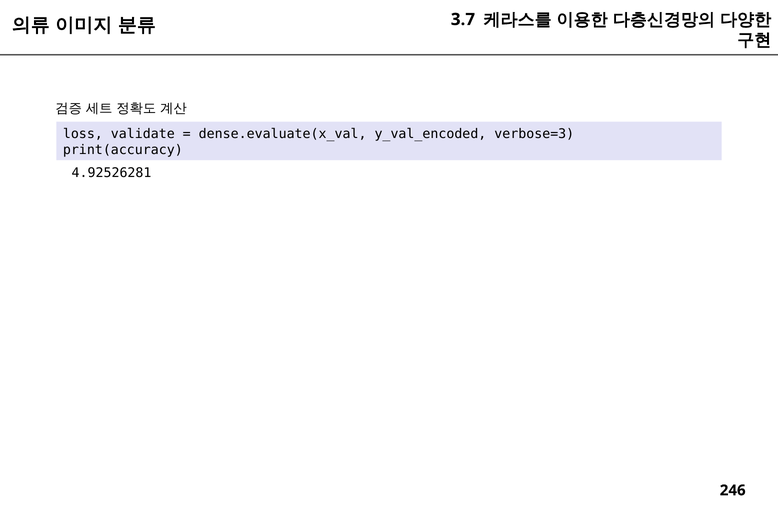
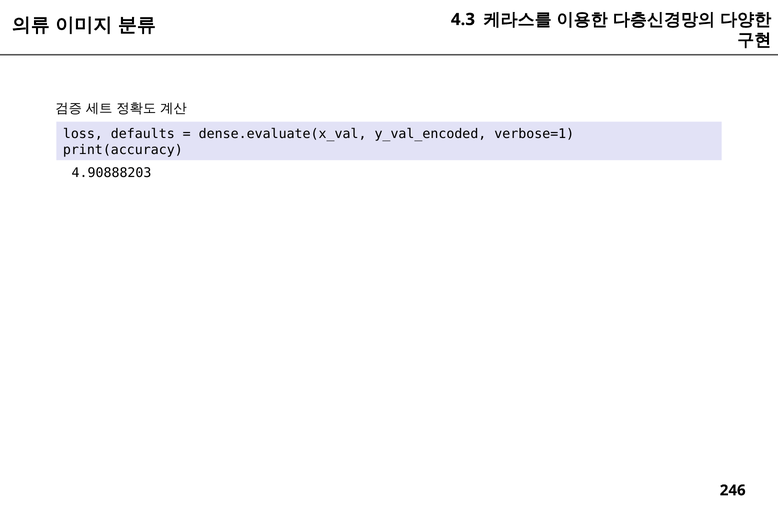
3.7: 3.7 -> 4.3 (463, 19)
validate: validate -> defaults (143, 134)
verbose=3: verbose=3 -> verbose=1 (534, 134)
4.92526281: 4.92526281 -> 4.90888203 (112, 173)
